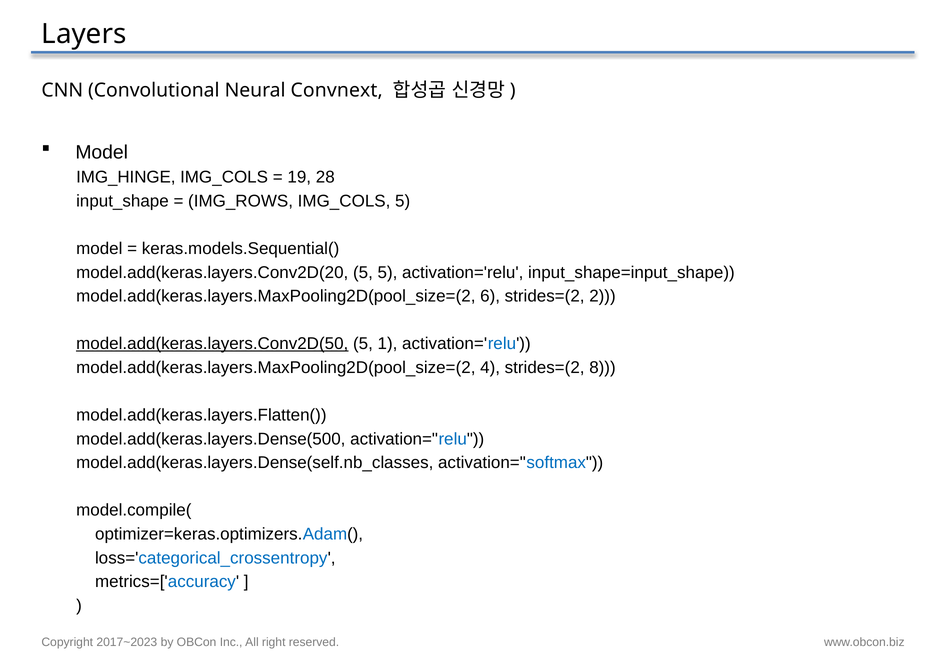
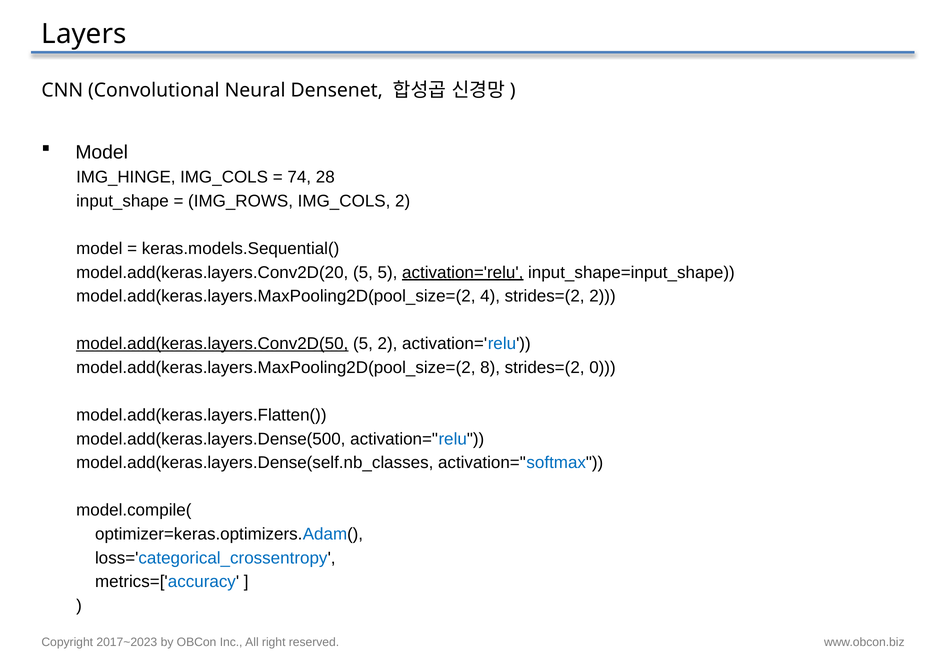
Convnext: Convnext -> Densenet (337, 90)
19: 19 -> 74 (299, 177)
IMG_COLS 5: 5 -> 2 (403, 201)
activation='relu underline: none -> present (463, 272)
6: 6 -> 4 (490, 296)
5 1: 1 -> 2 (387, 344)
4: 4 -> 8 (490, 368)
8: 8 -> 0 (602, 368)
